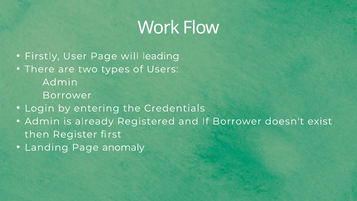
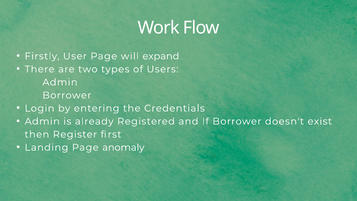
leading: leading -> expand (161, 56)
